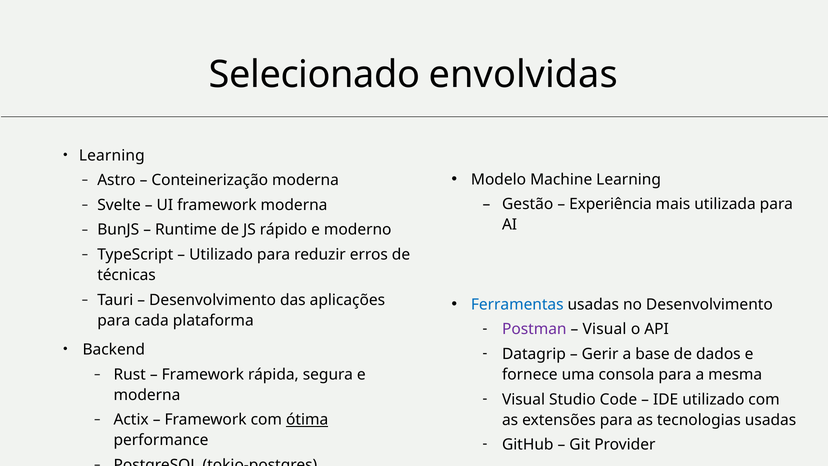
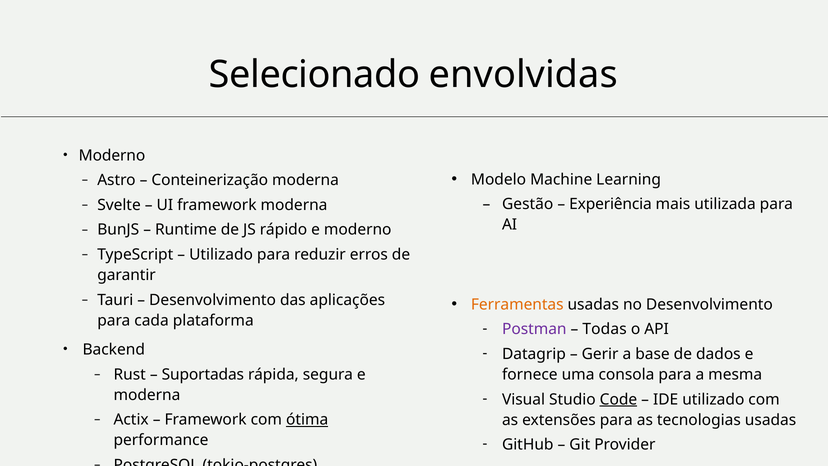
Learning: Learning -> Moderno (112, 155)
técnicas: técnicas -> garantir (127, 275)
Ferramentas colour: blue -> orange (517, 304)
Visual: Visual -> Todas (605, 329)
Framework: Framework -> Suportadas (203, 374)
Code underline: none -> present (618, 399)
